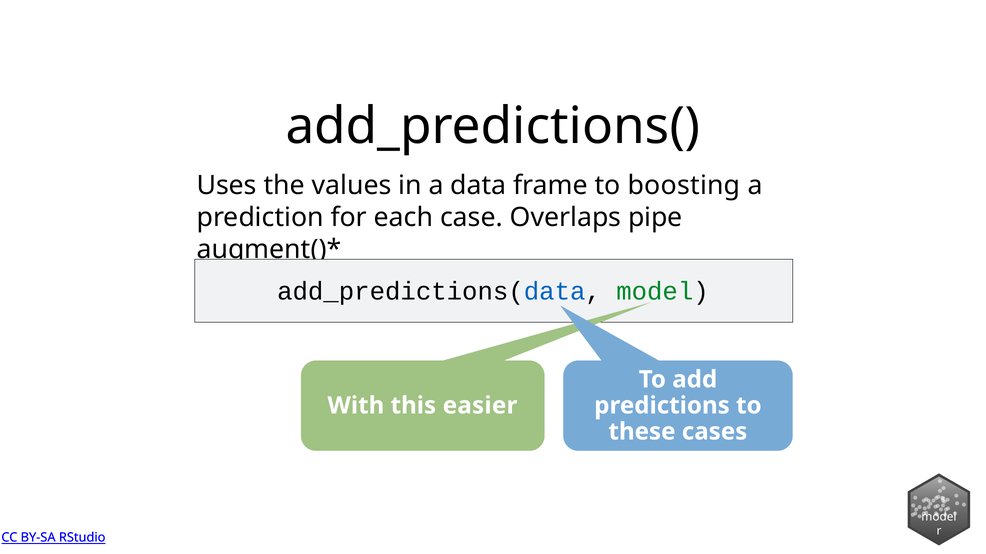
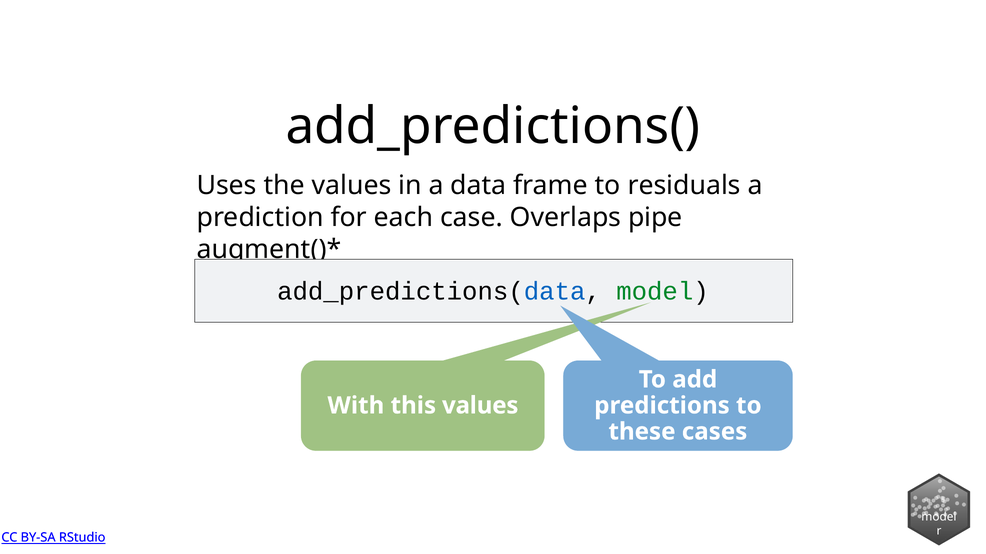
boosting: boosting -> residuals (684, 186)
this easier: easier -> values (480, 406)
